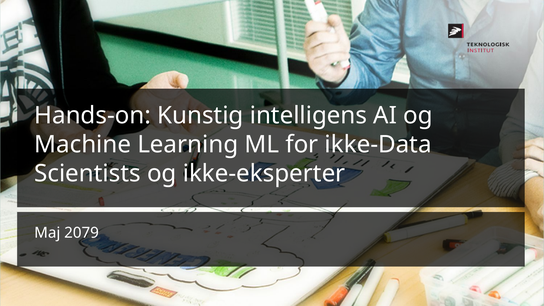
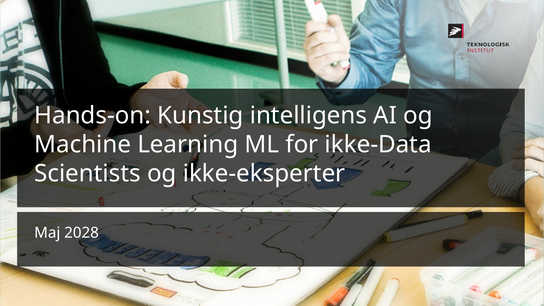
2079: 2079 -> 2028 (82, 233)
